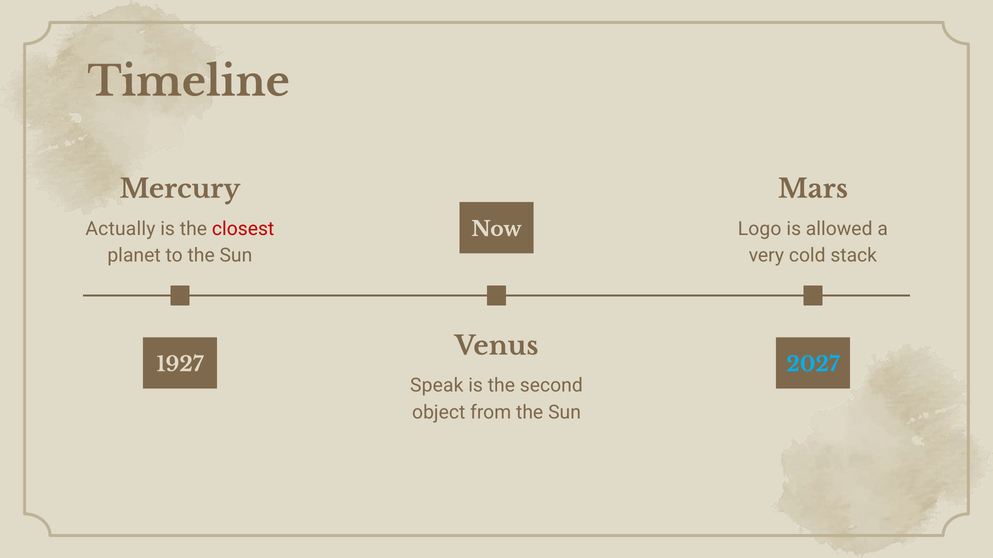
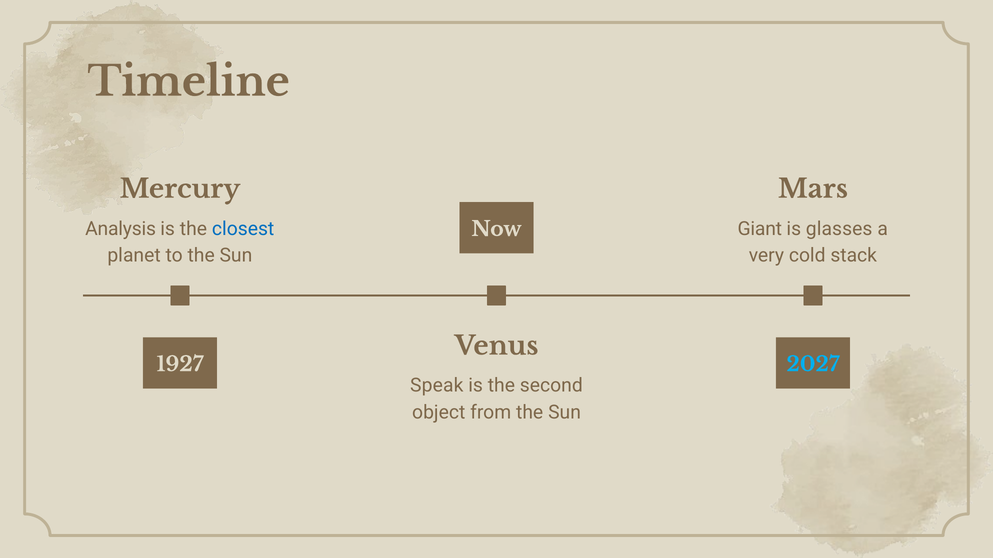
Actually: Actually -> Analysis (121, 229)
closest colour: red -> blue (243, 229)
Logo: Logo -> Giant (760, 229)
allowed: allowed -> glasses (839, 229)
